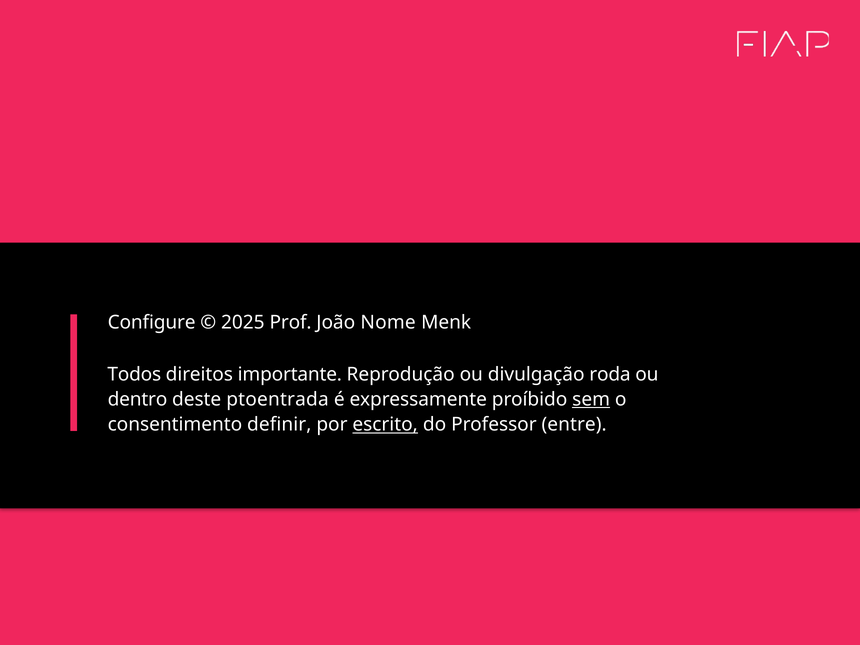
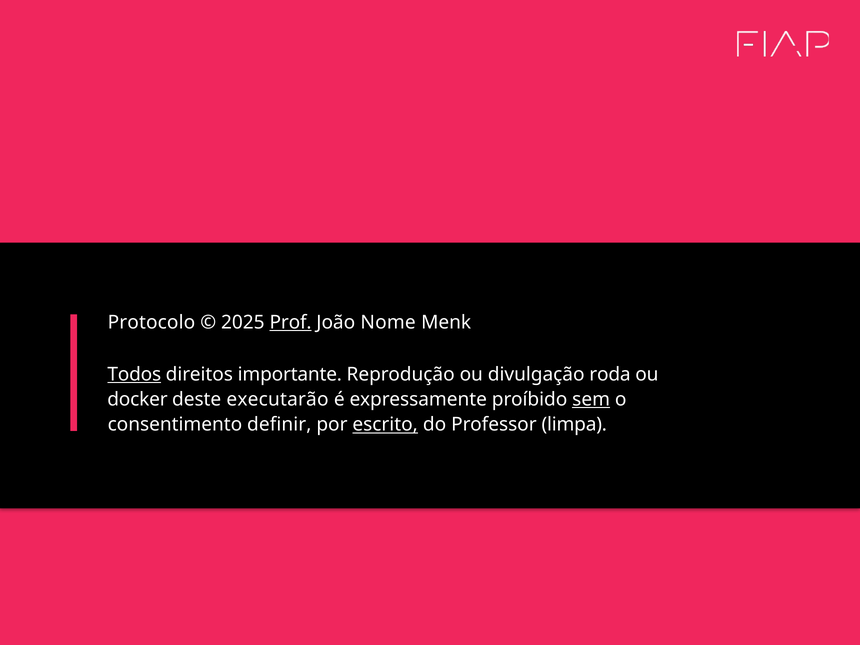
Configure: Configure -> Protocolo (151, 322)
Prof underline: none -> present (291, 322)
Todos underline: none -> present (134, 374)
dentro: dentro -> docker (137, 399)
ptoentrada: ptoentrada -> executarão (278, 399)
entre: entre -> limpa (574, 425)
